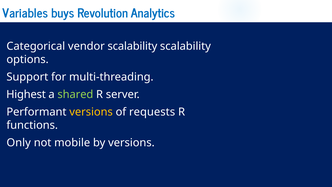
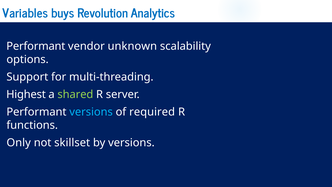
Categorical: Categorical -> Performant (36, 46)
vendor scalability: scalability -> unknown (132, 46)
versions colour: yellow -> light blue (91, 112)
requests: requests -> required (152, 112)
mobile: mobile -> skillset (72, 142)
